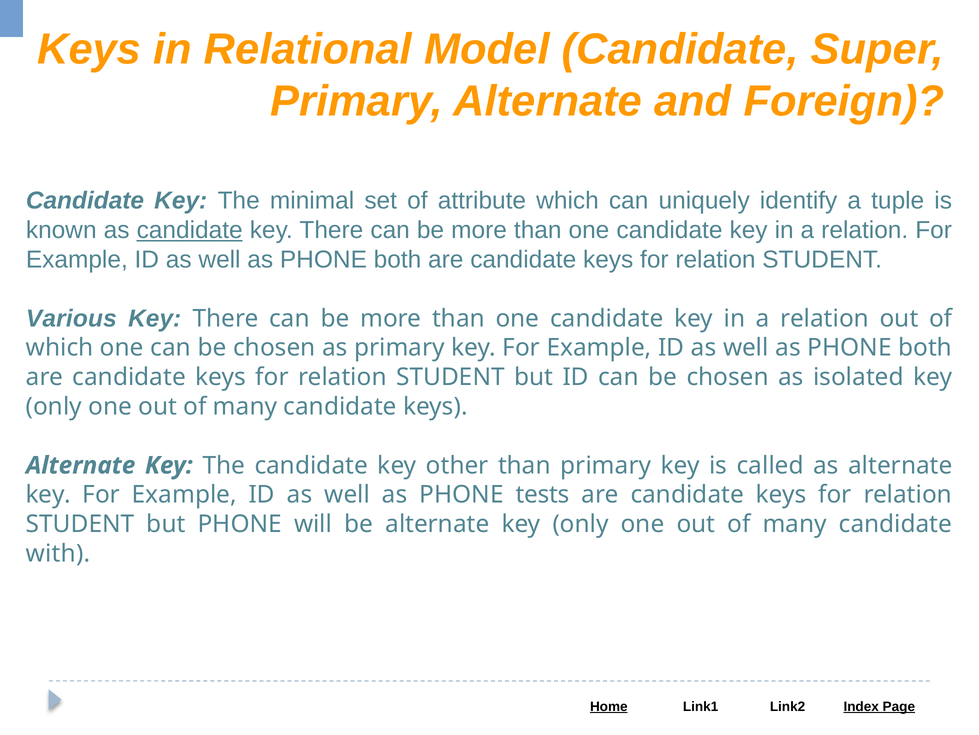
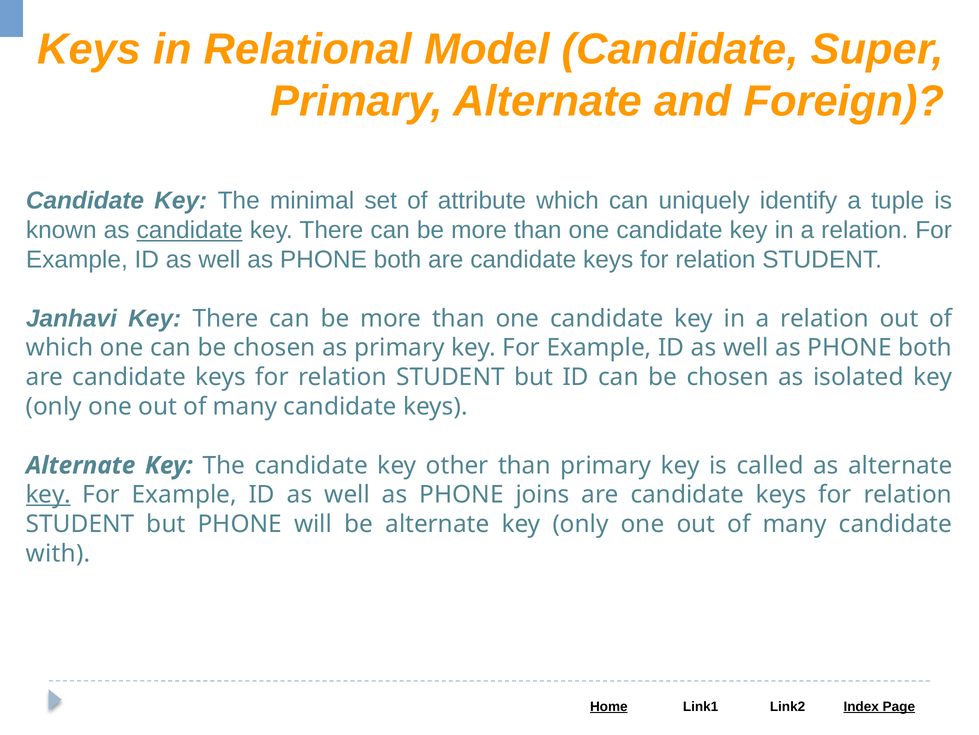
Various: Various -> Janhavi (71, 318)
key underline: none -> present (48, 494)
tests: tests -> joins (543, 494)
